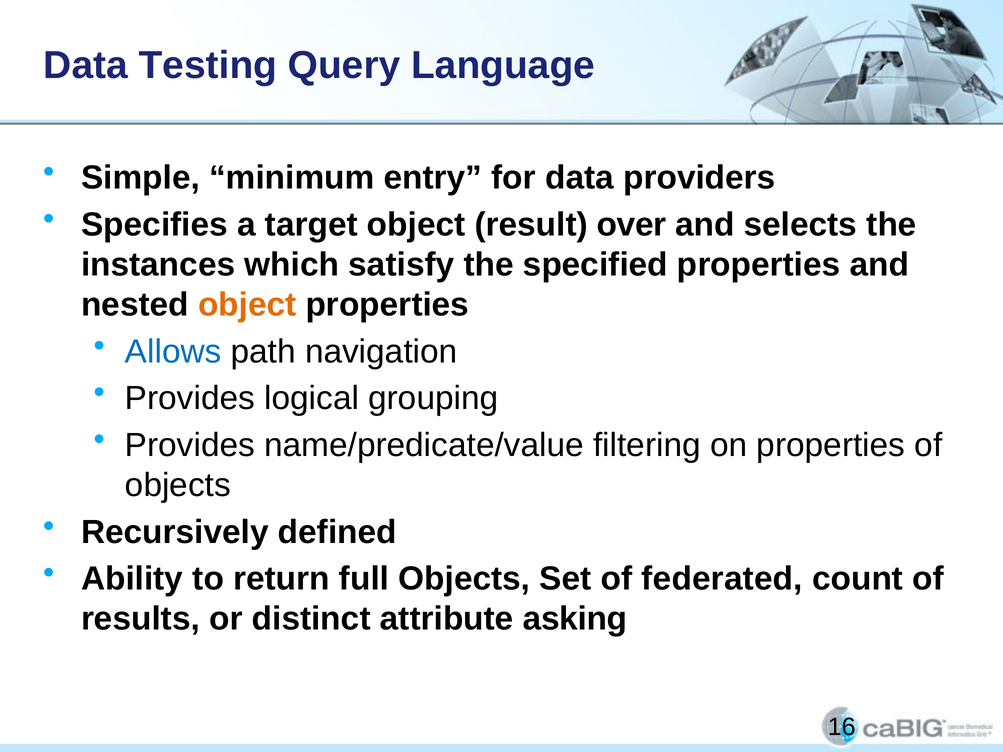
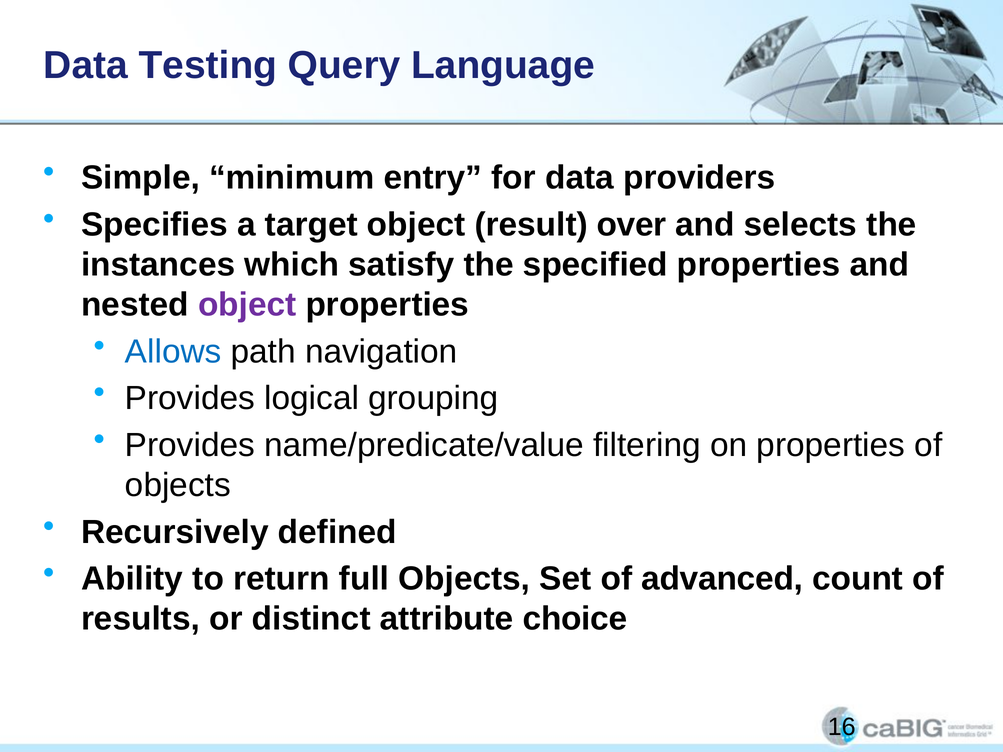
object colour: orange -> purple (247, 305)
federated: federated -> advanced (722, 579)
asking: asking -> choice (575, 619)
